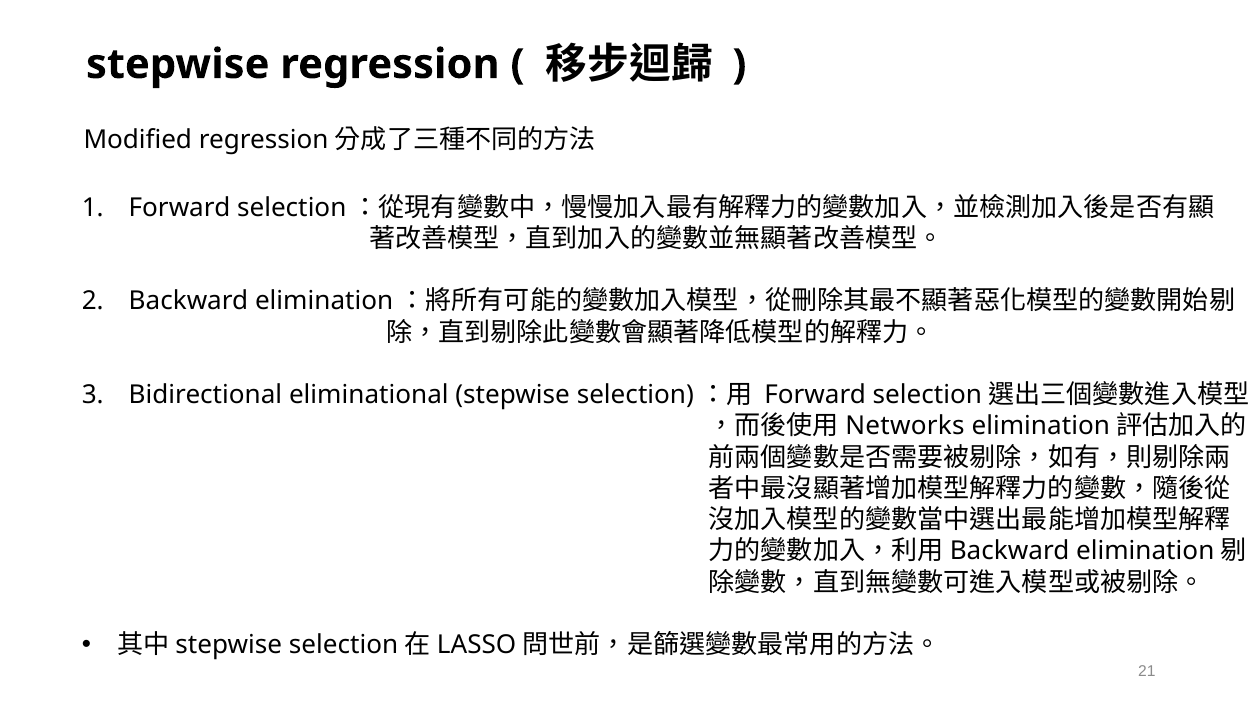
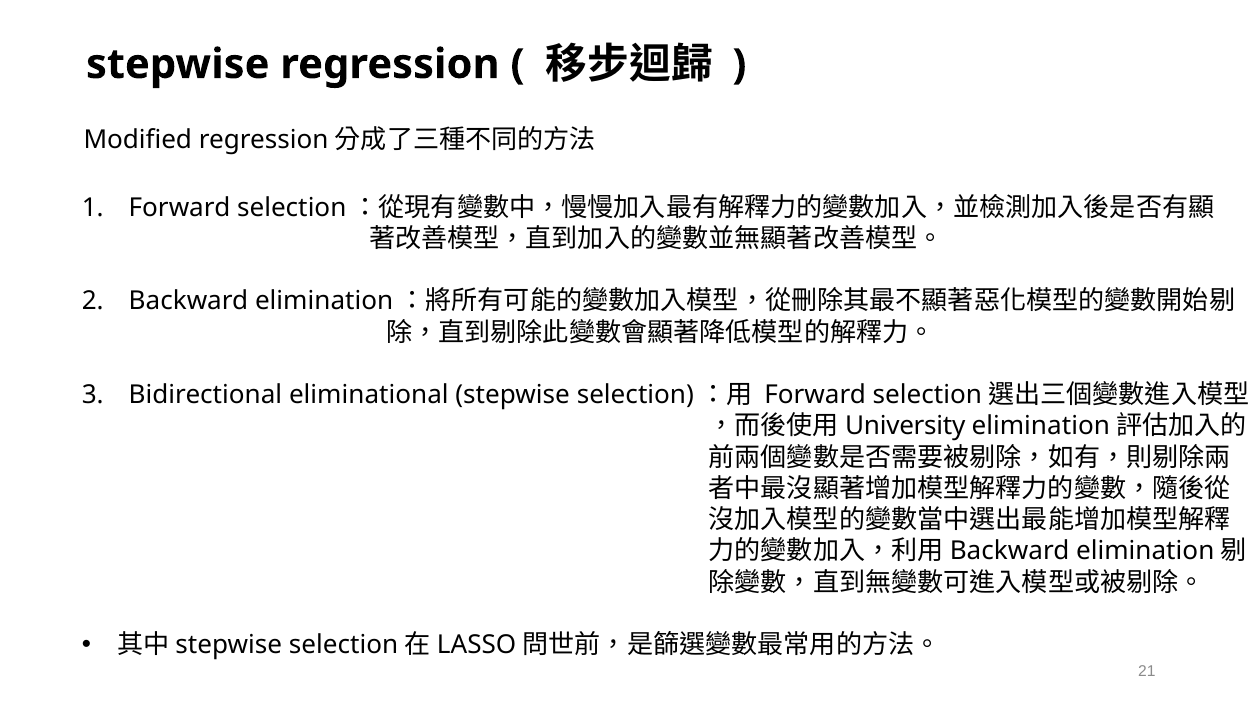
Networks: Networks -> University (905, 427)
